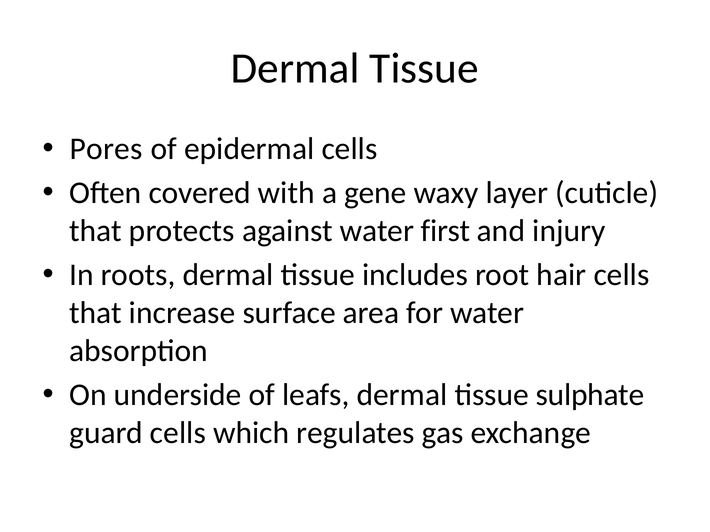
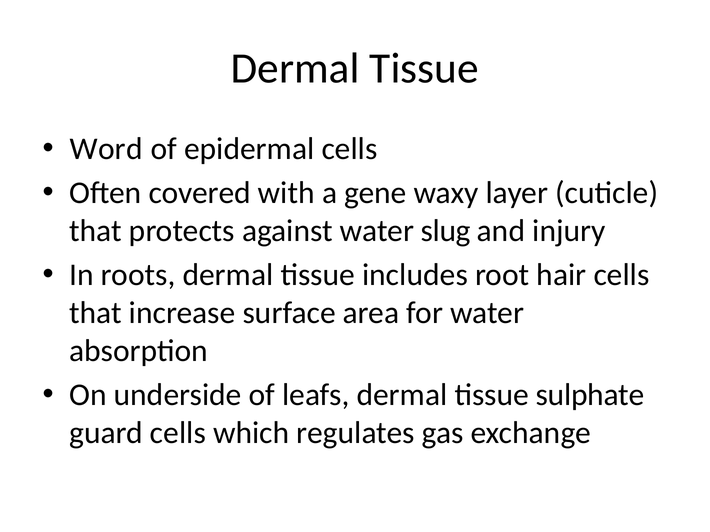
Pores: Pores -> Word (106, 149)
first: first -> slug (446, 231)
